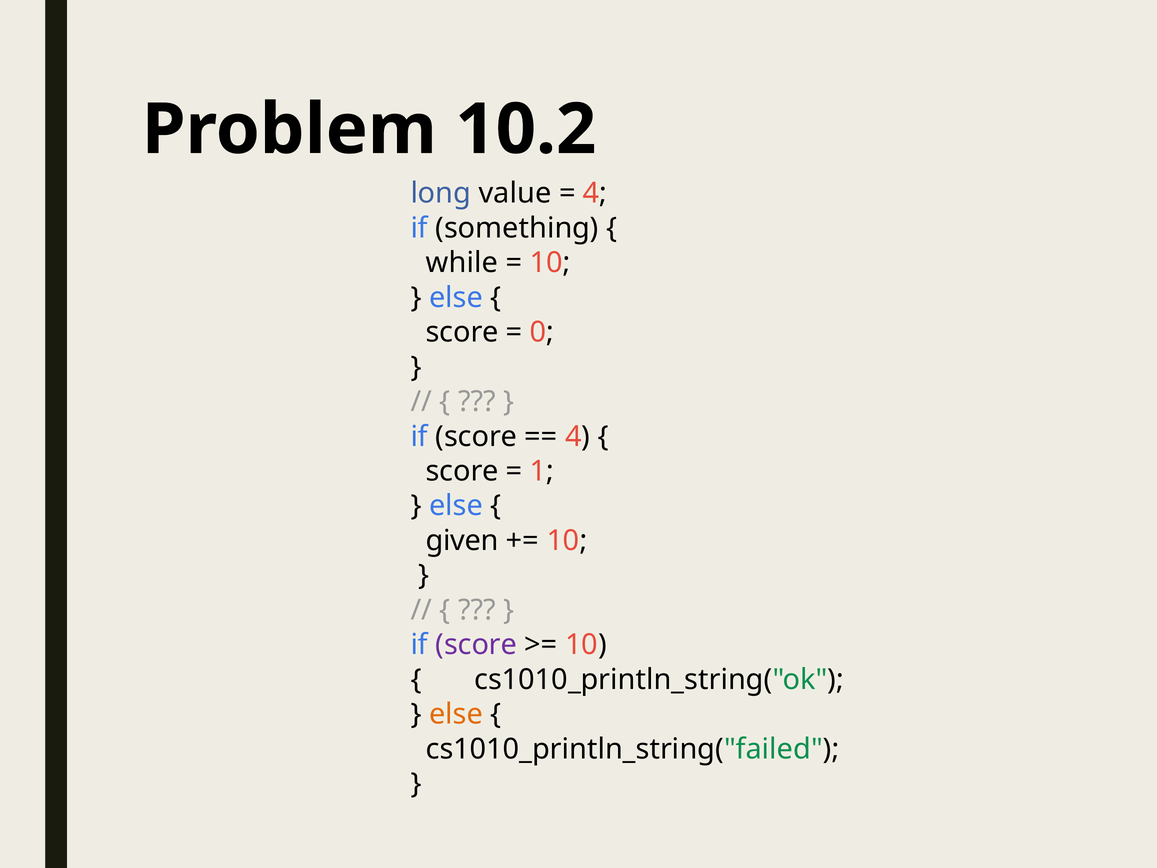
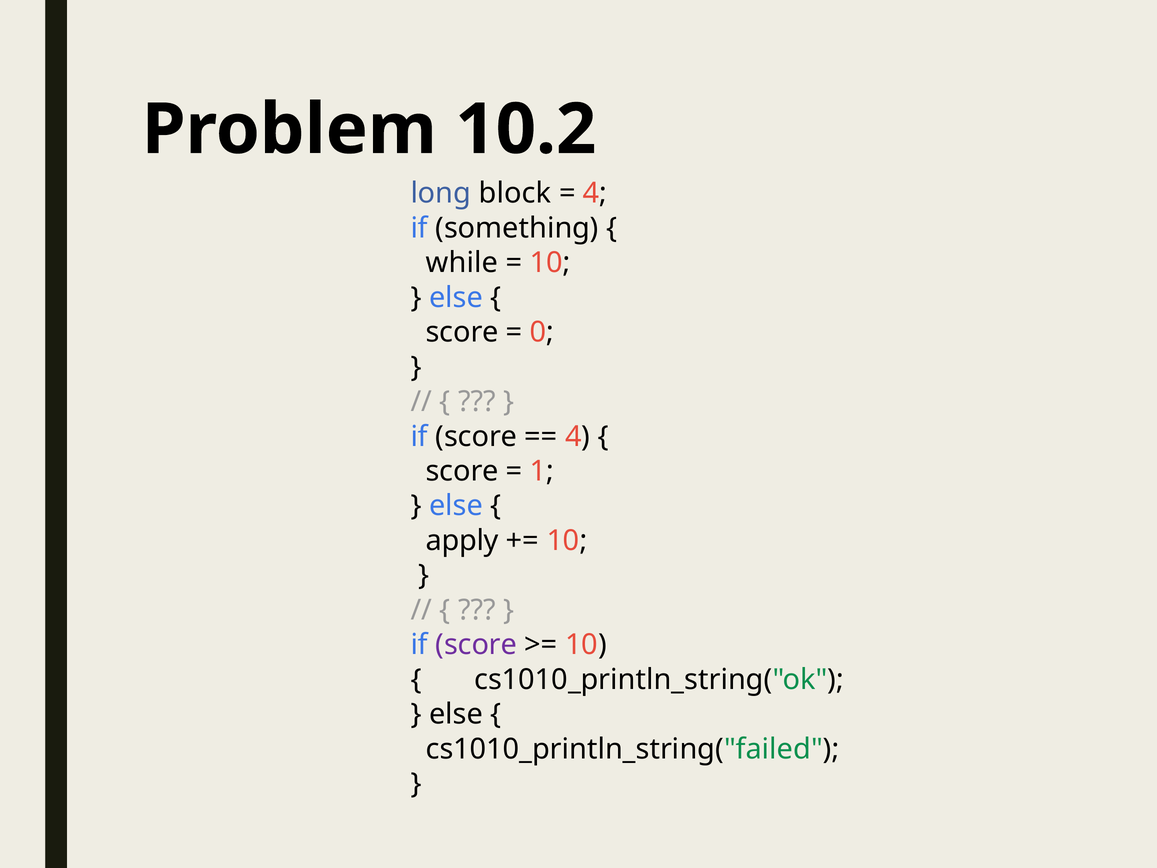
value: value -> block (515, 193)
given: given -> apply (462, 540)
else colour: orange -> black (456, 714)
